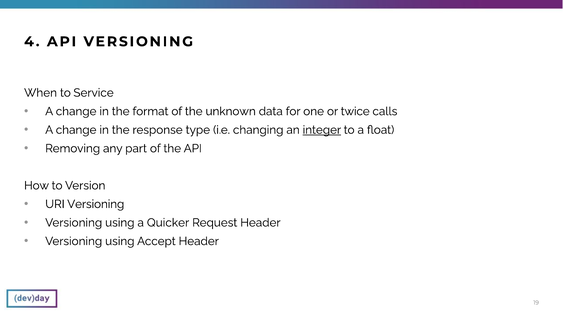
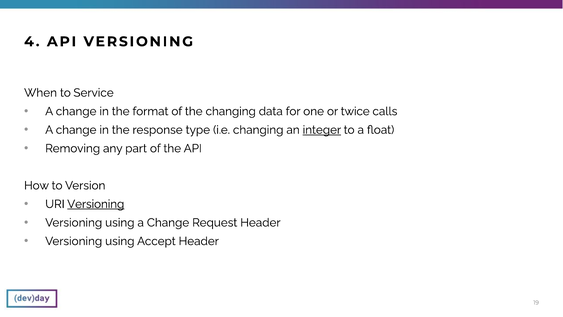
the unknown: unknown -> changing (231, 111)
Versioning underline: none -> present (96, 204)
using a Quicker: Quicker -> Change (168, 222)
